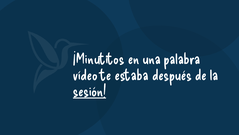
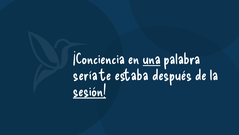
¡Minutitos: ¡Minutitos -> ¡Conciencia (99, 59)
una underline: none -> present (152, 59)
vídeo: vídeo -> sería (85, 75)
